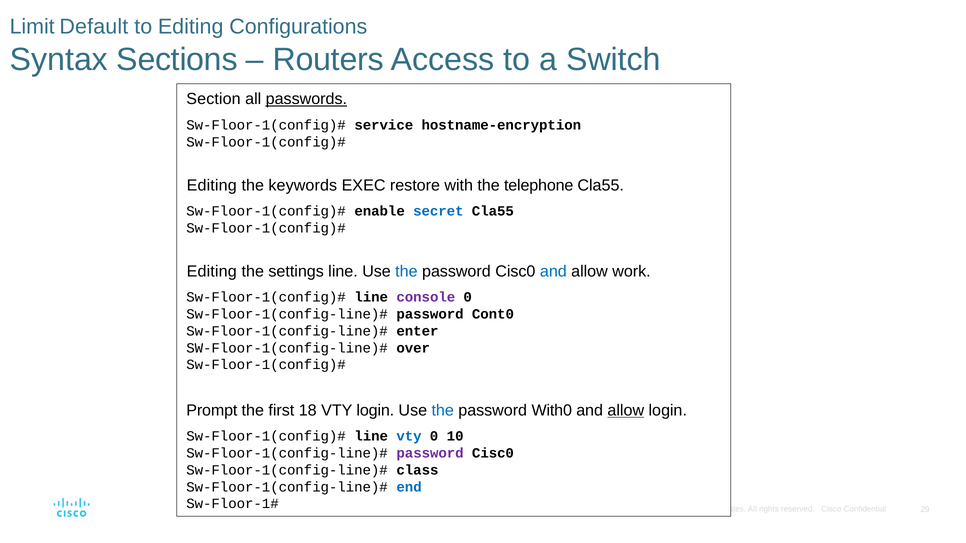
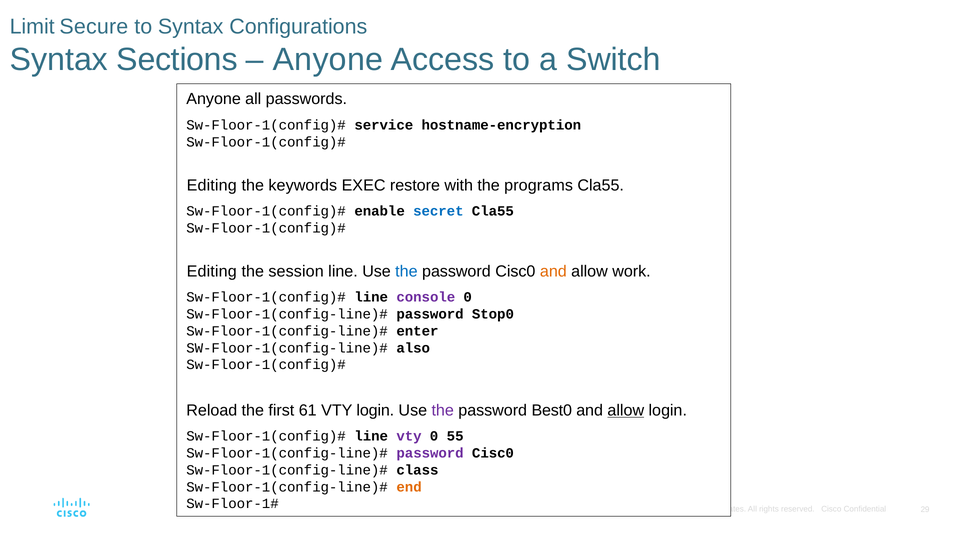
Default: Default -> Secure (94, 27)
to Editing: Editing -> Syntax (191, 27)
Routers: Routers -> Anyone (328, 60)
Section: Section -> Anyone (214, 99)
passwords underline: present -> none (306, 99)
telephone: telephone -> programs (539, 185)
settings: settings -> session (296, 271)
and colour: blue -> orange (553, 271)
Cont0: Cont0 -> Stop0 (493, 314)
over: over -> also (413, 348)
Prompt: Prompt -> Reload (212, 411)
18: 18 -> 61 (308, 411)
the colour: blue -> purple (443, 411)
With0: With0 -> Best0 (552, 411)
vty colour: blue -> purple (409, 437)
10: 10 -> 55 (455, 437)
end colour: blue -> orange (409, 487)
